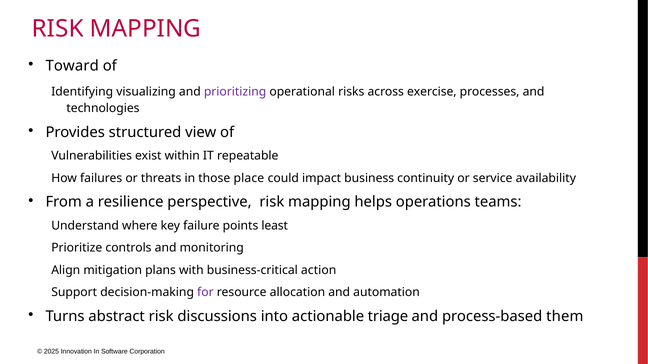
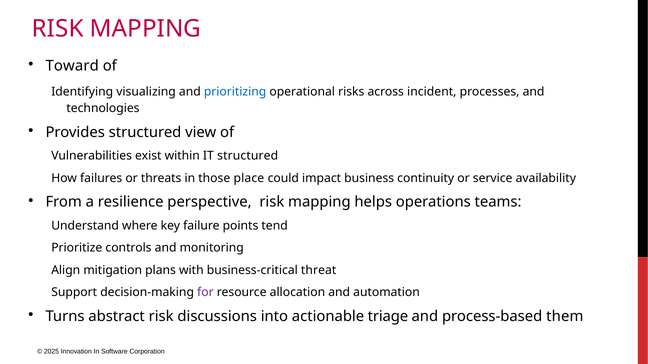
prioritizing colour: purple -> blue (235, 92)
exercise: exercise -> incident (432, 92)
IT repeatable: repeatable -> structured (248, 156)
least: least -> tend (275, 226)
action: action -> threat (319, 270)
